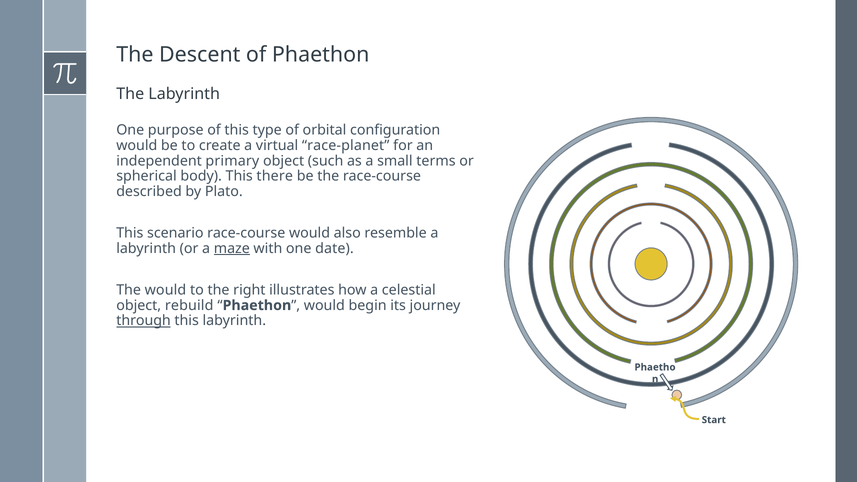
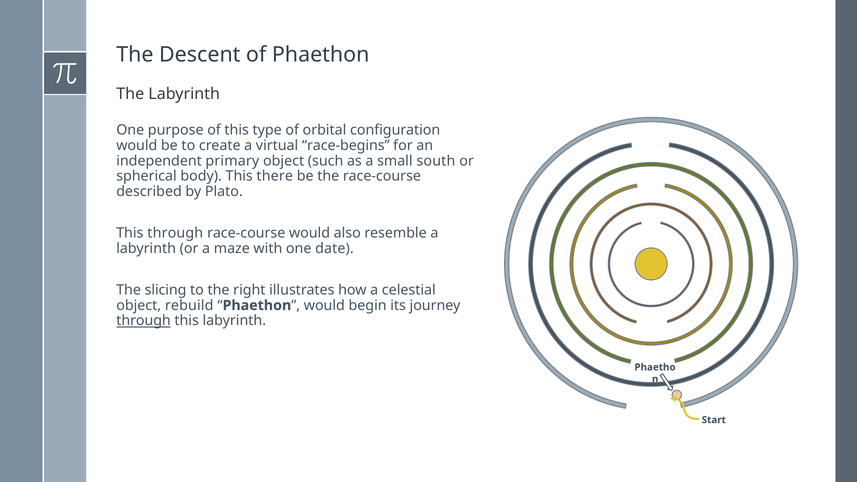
race-planet: race-planet -> race-begins (346, 146)
terms: terms -> south (436, 161)
This scenario: scenario -> through (175, 233)
maze underline: present -> none (232, 249)
The would: would -> slicing (166, 290)
